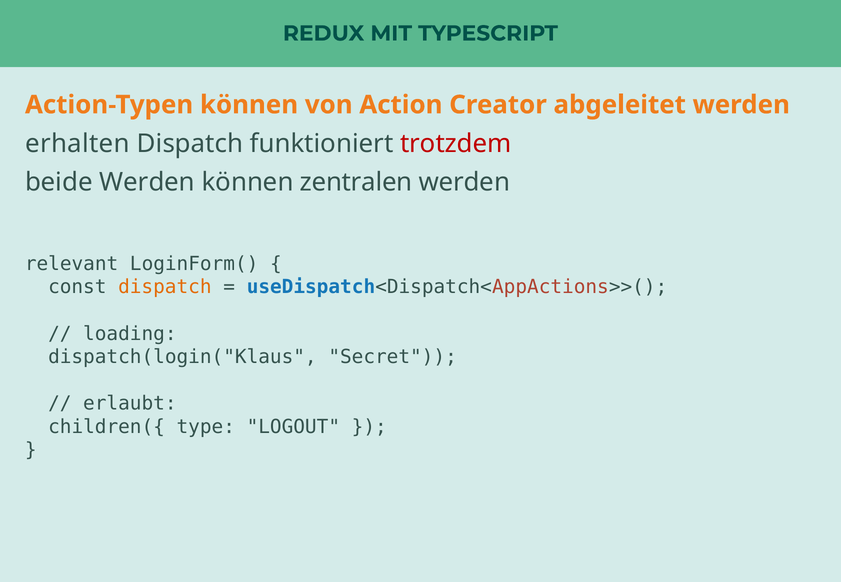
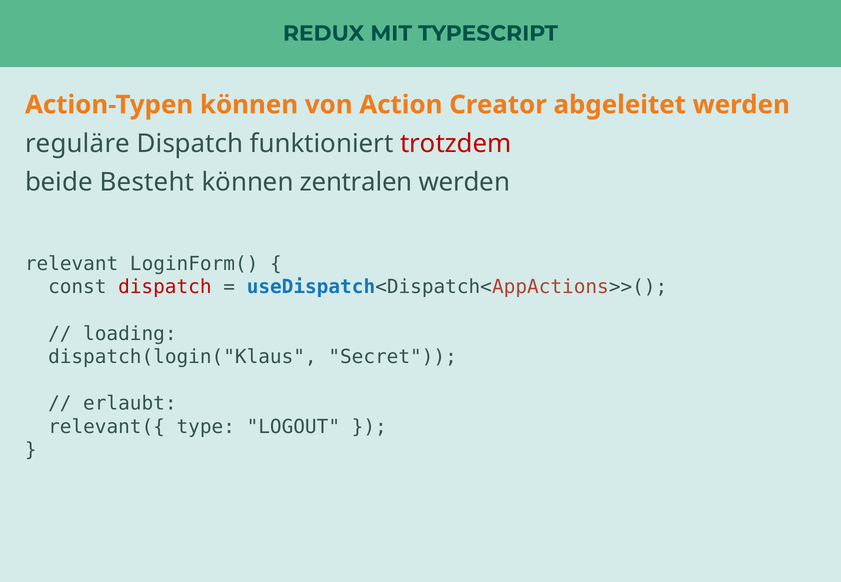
erhalten: erhalten -> reguläre (78, 144)
beide Werden: Werden -> Besteht (147, 182)
dispatch colour: orange -> red (165, 287)
children({: children({ -> relevant({ (107, 427)
